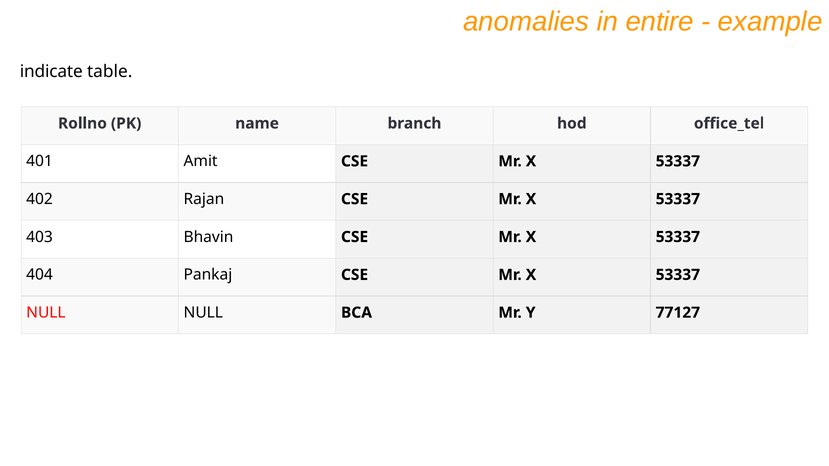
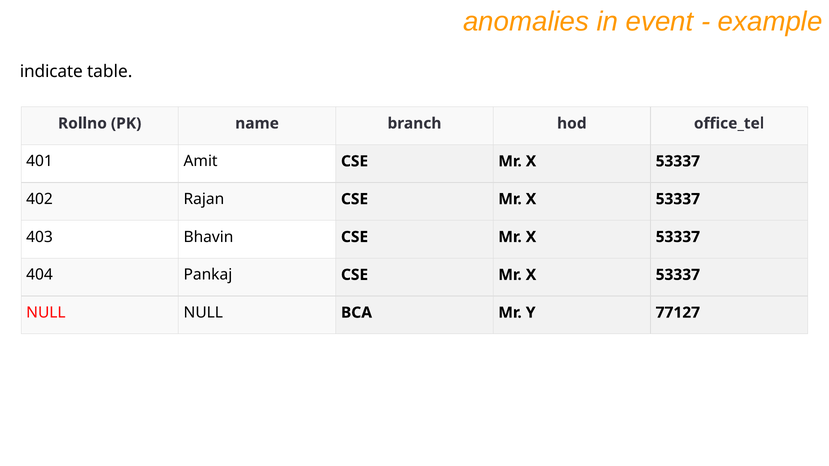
entire: entire -> event (660, 22)
